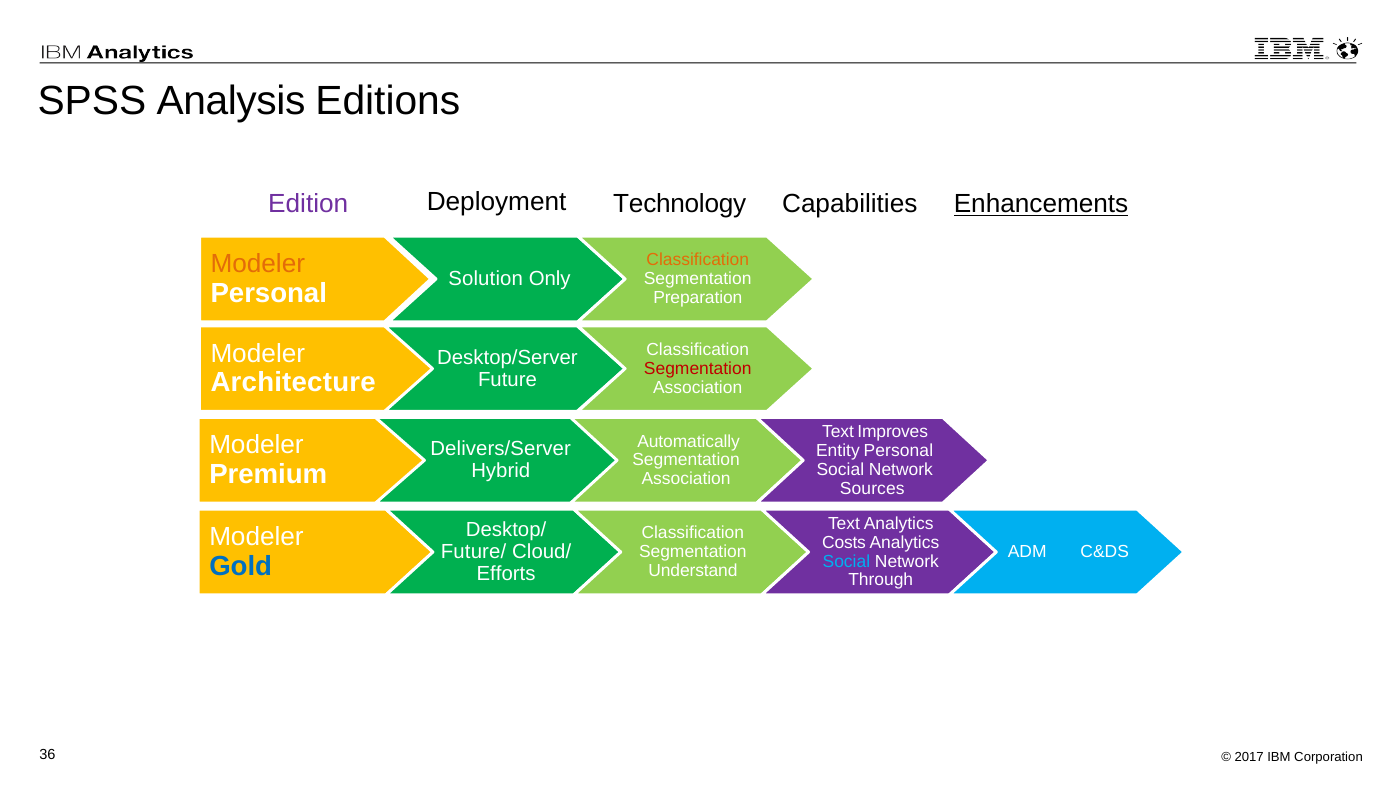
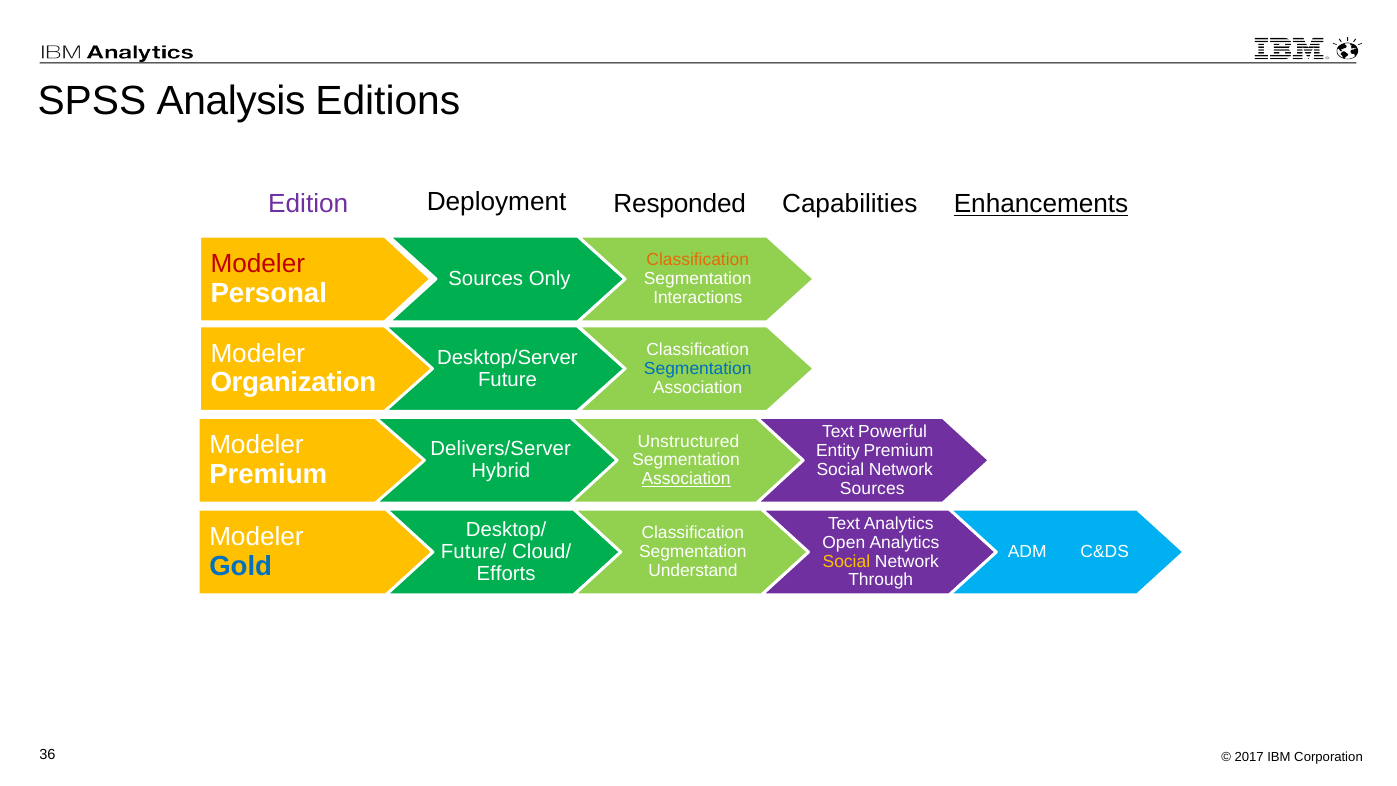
Technology: Technology -> Responded (680, 204)
Modeler colour: orange -> red (258, 264)
Solution: Solution -> Sources (486, 279)
Preparation: Preparation -> Interactions (698, 298)
Segmentation colour: red -> blue (698, 368)
Architecture: Architecture -> Organization (293, 383)
Improves: Improves -> Powerful (893, 432)
Automatically: Automatically -> Unstructured (688, 441)
Entity Personal: Personal -> Premium (898, 451)
Association underline: none -> present (686, 479)
Costs: Costs -> Open (844, 542)
Social colour: light blue -> yellow (846, 561)
